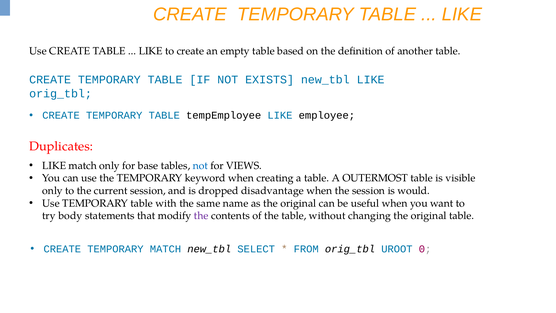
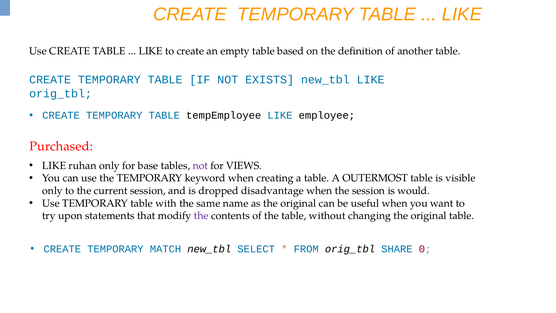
Duplicates: Duplicates -> Purchased (61, 146)
LIKE match: match -> ruhan (83, 166)
not colour: blue -> purple (200, 166)
body: body -> upon (70, 216)
UROOT: UROOT -> SHARE (397, 249)
